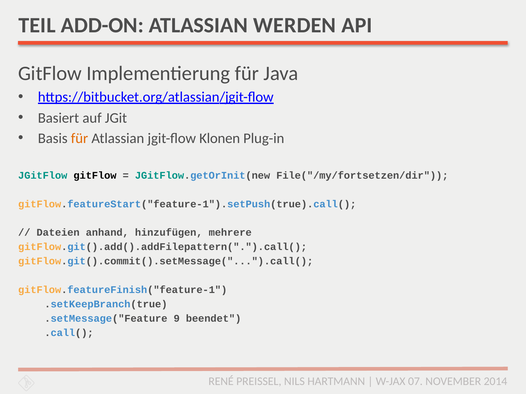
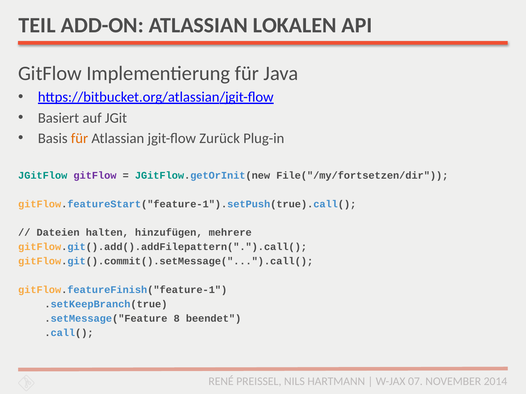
WERDEN: WERDEN -> LOKALEN (295, 25)
Klonen: Klonen -> Zurück (220, 138)
gitFlow colour: black -> purple (95, 176)
anhand: anhand -> halten (107, 233)
9: 9 -> 8 (177, 319)
